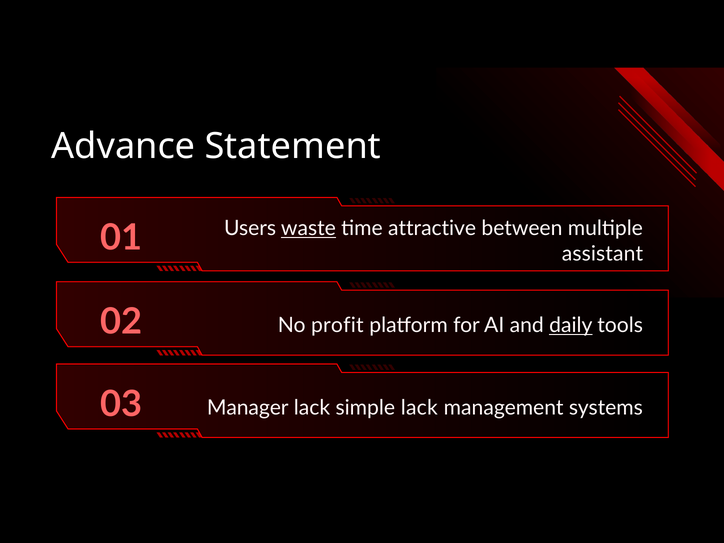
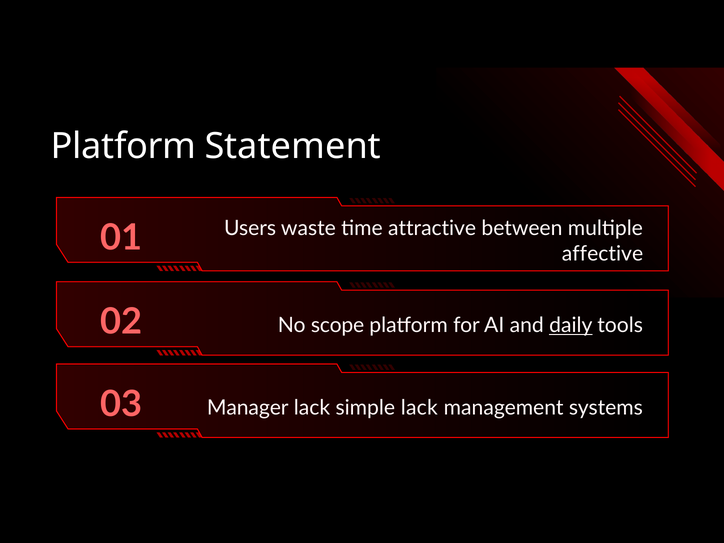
Advance: Advance -> Platform (124, 146)
waste underline: present -> none (308, 228)
assistant: assistant -> affective (602, 254)
profit: profit -> scope (338, 325)
